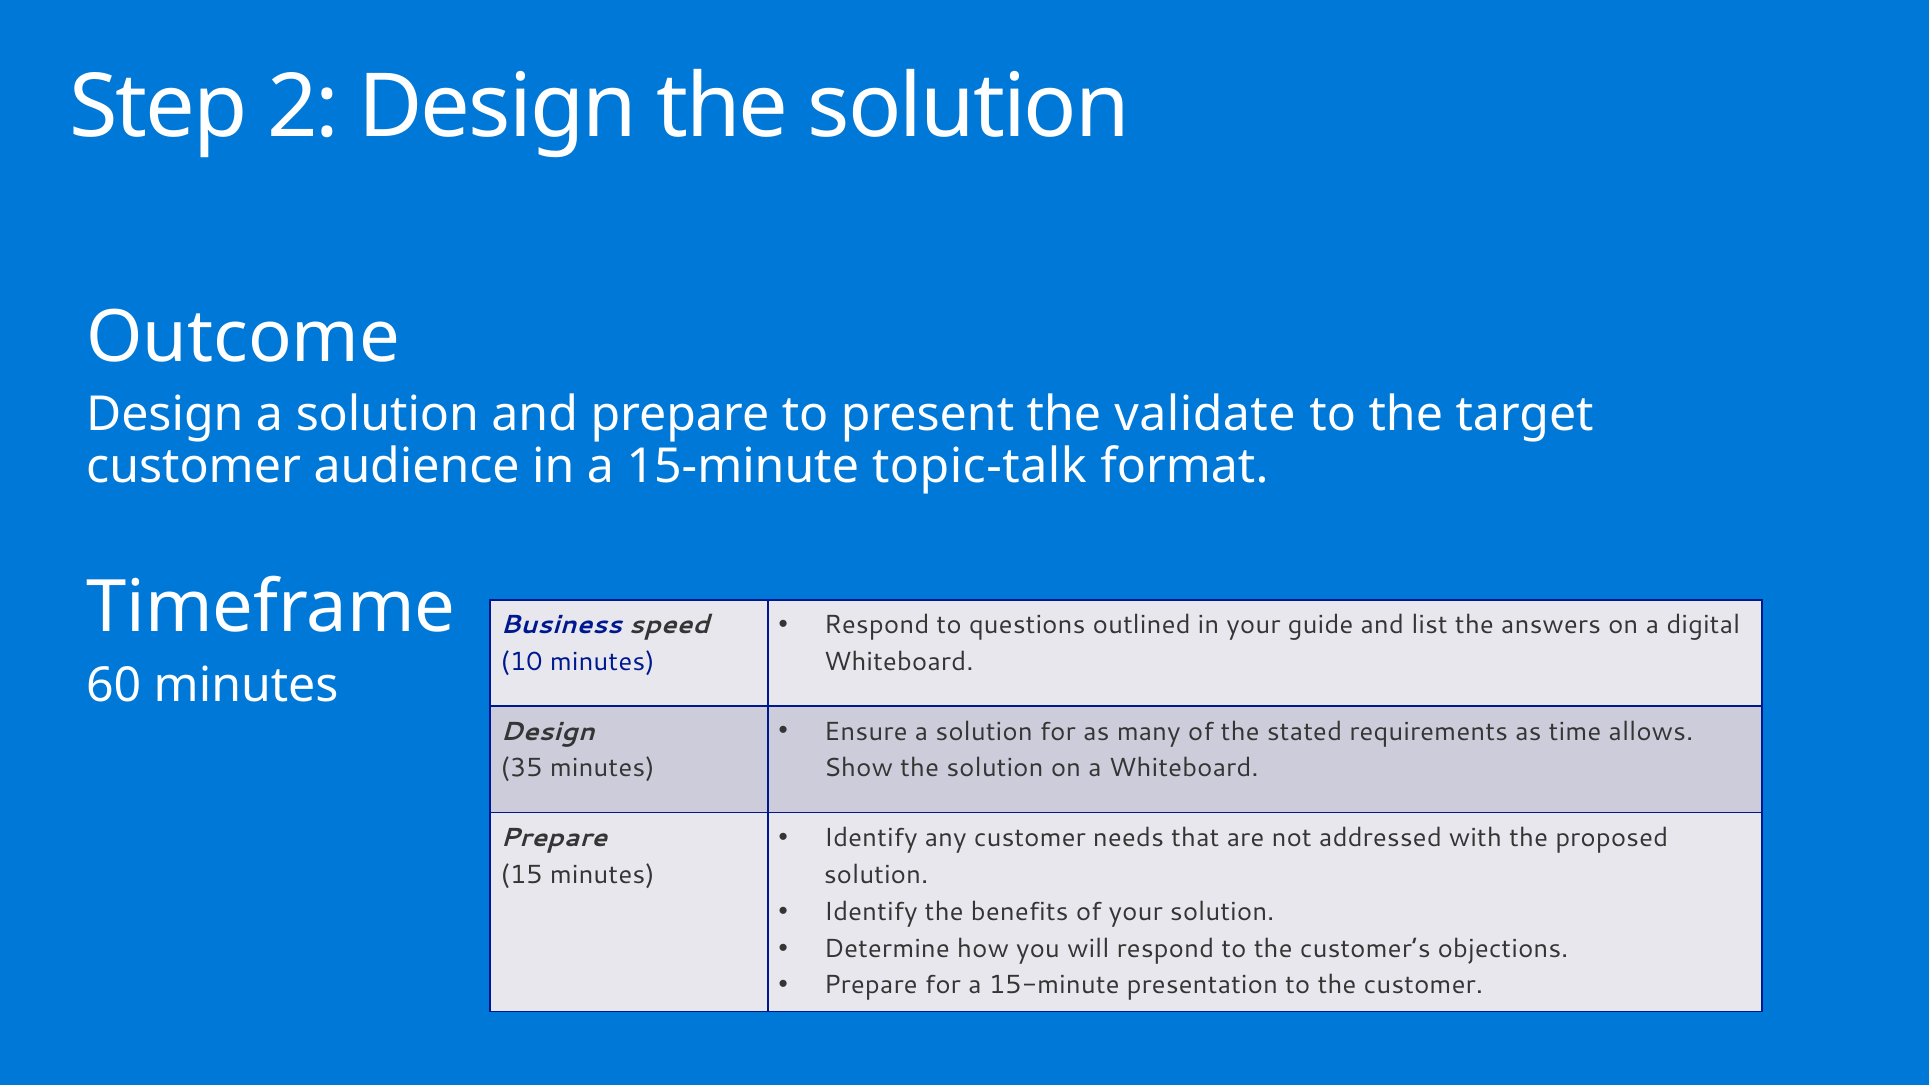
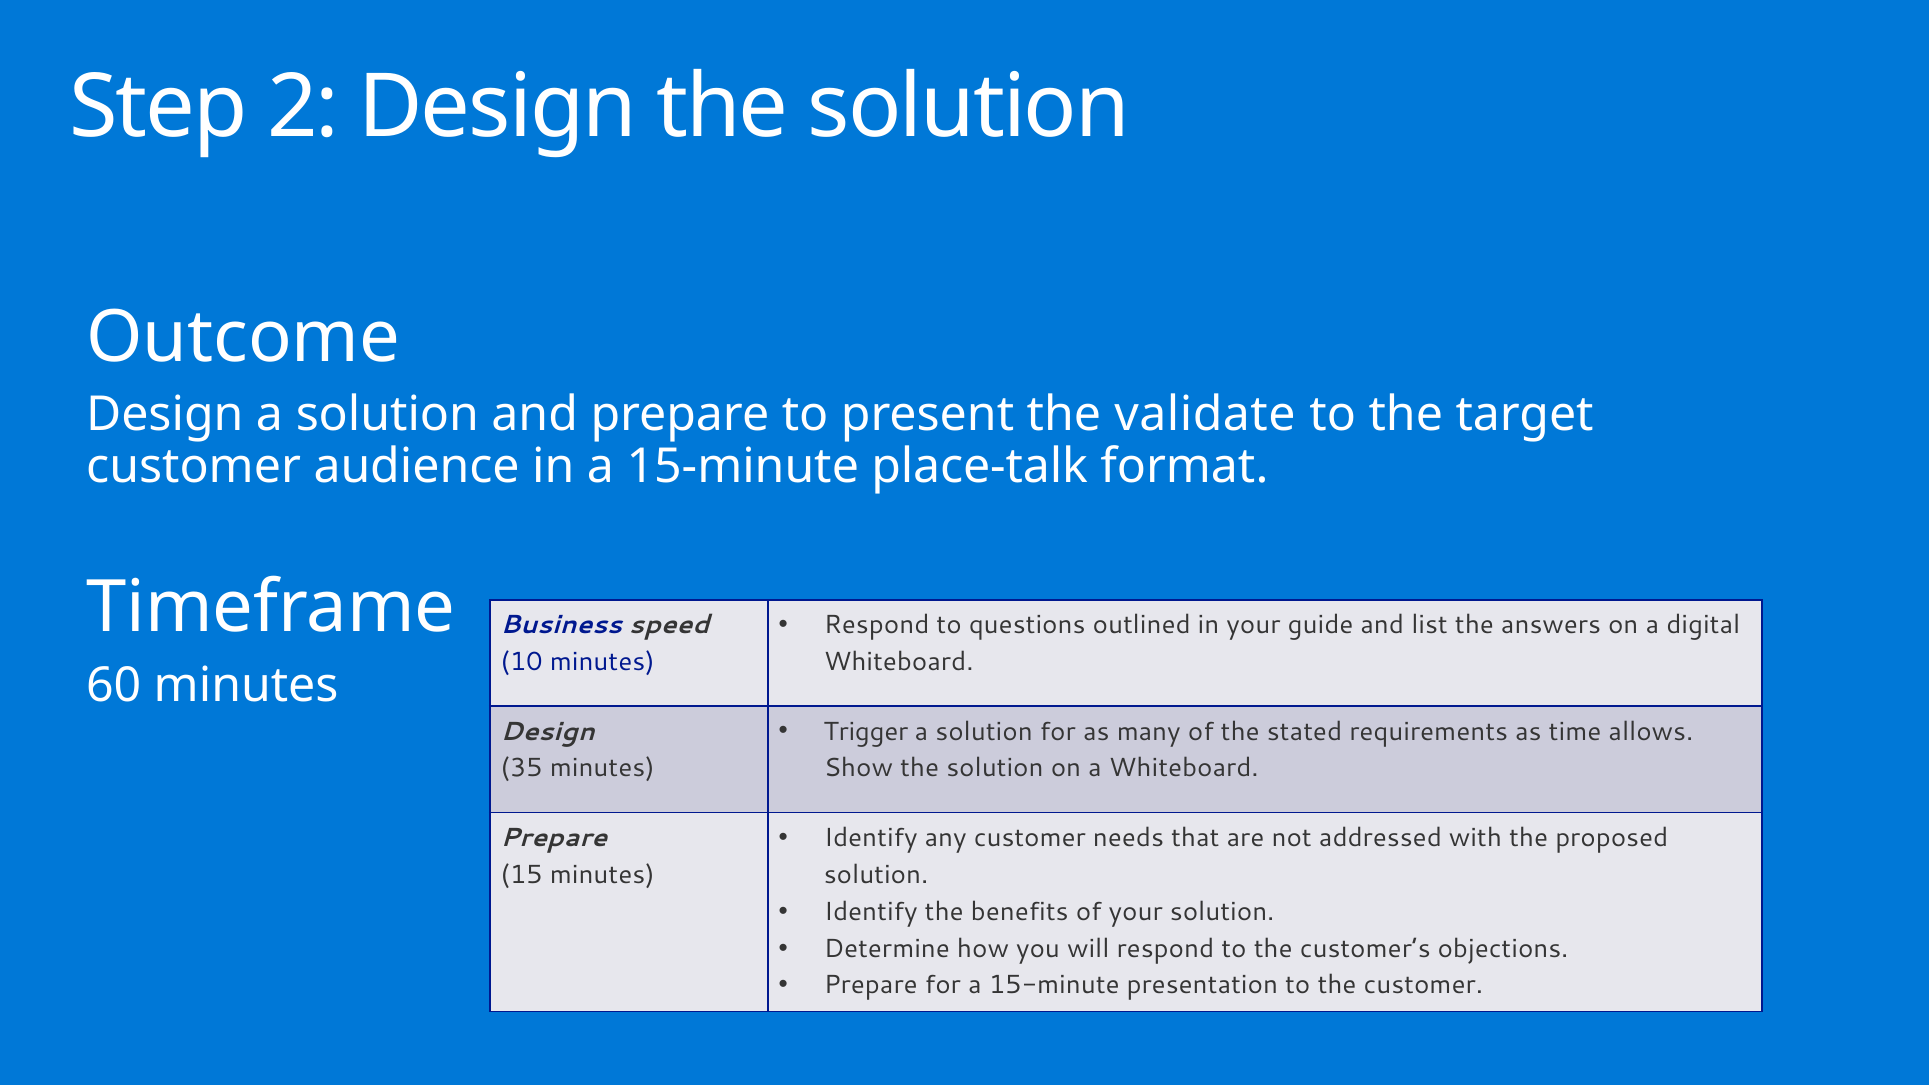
topic-talk: topic-talk -> place-talk (980, 467)
Ensure: Ensure -> Trigger (866, 731)
